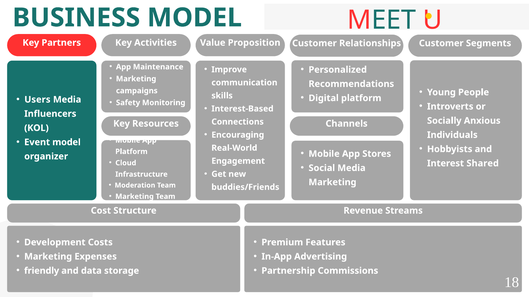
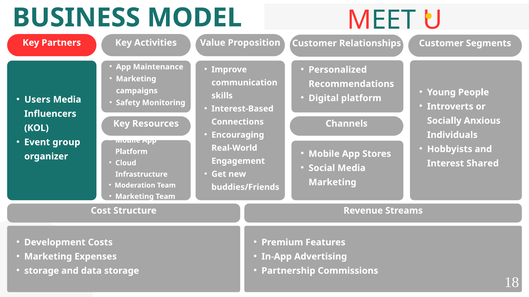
Event model: model -> group (66, 142)
friendly: friendly -> storage (42, 271)
